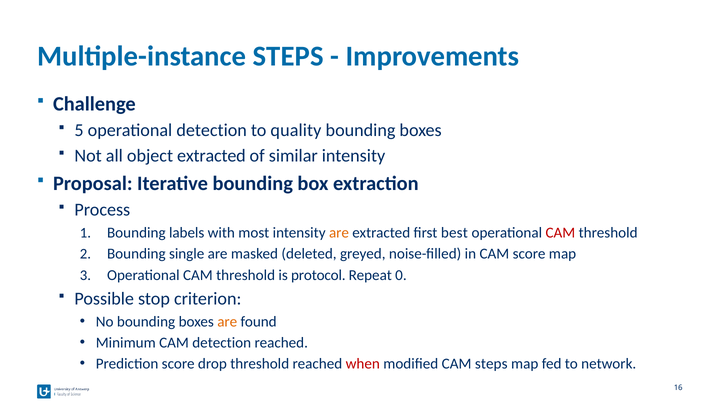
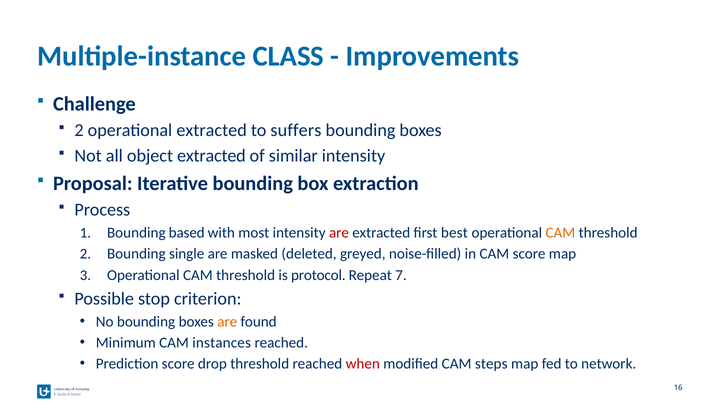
Multiple-instance STEPS: STEPS -> CLASS (288, 56)
5: 5 -> 2 (79, 130)
operational detection: detection -> extracted (212, 130)
quality: quality -> suffers (296, 130)
labels: labels -> based (187, 233)
are colour: orange -> red (339, 233)
CAM colour: red -> orange (560, 233)
0: 0 -> 7 (401, 275)
CAM detection: detection -> instances (222, 343)
